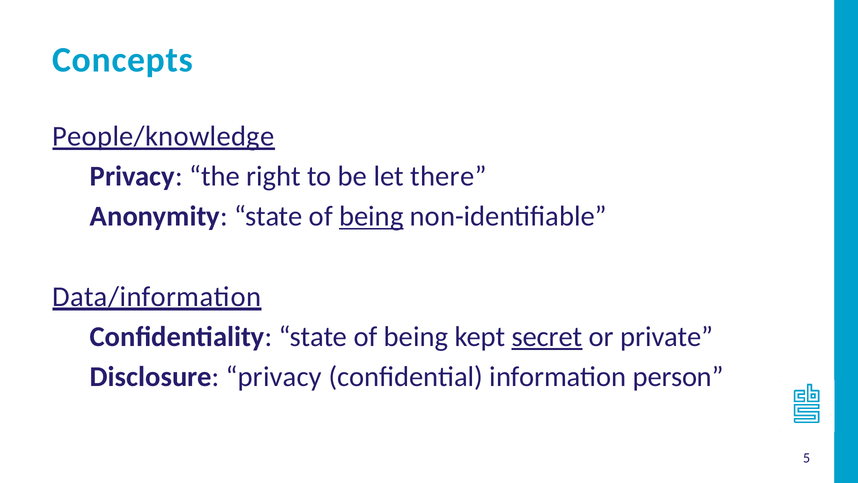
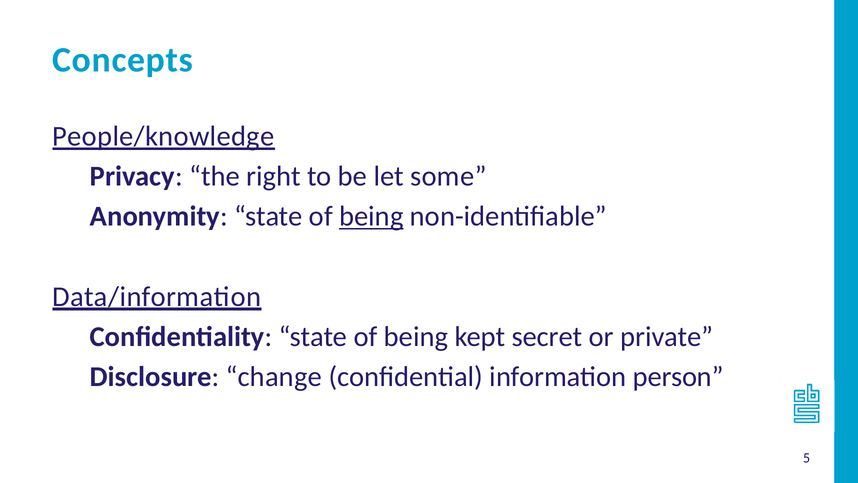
there: there -> some (448, 176)
secret underline: present -> none (547, 336)
Disclosure privacy: privacy -> change (274, 376)
